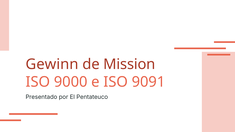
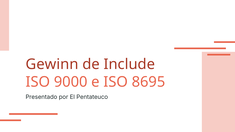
Mission: Mission -> Include (129, 64)
9091: 9091 -> 8695 (148, 82)
